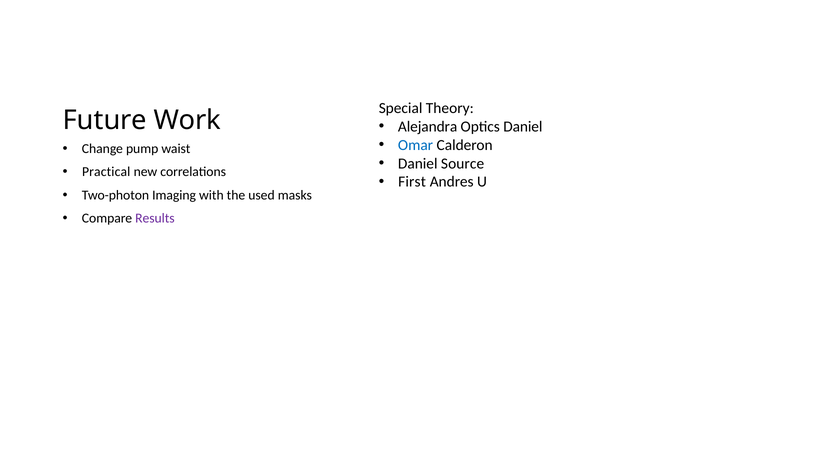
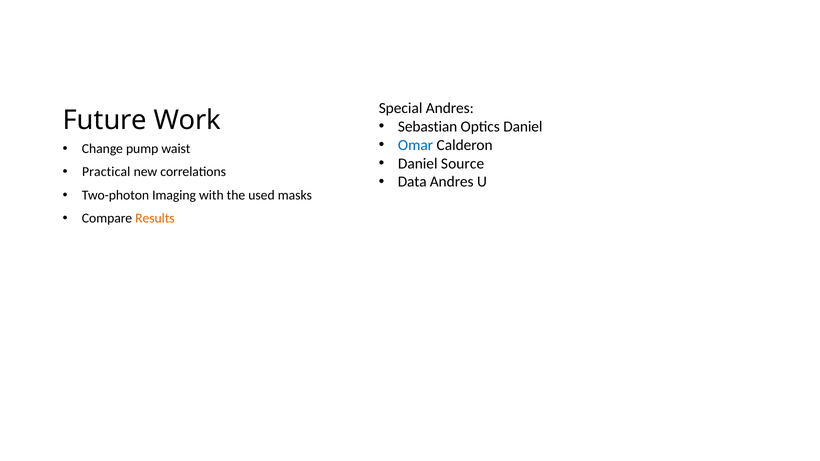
Special Theory: Theory -> Andres (450, 108)
Alejandra: Alejandra -> Sebastian (428, 127)
First: First -> Data (412, 182)
Results colour: purple -> orange (155, 219)
